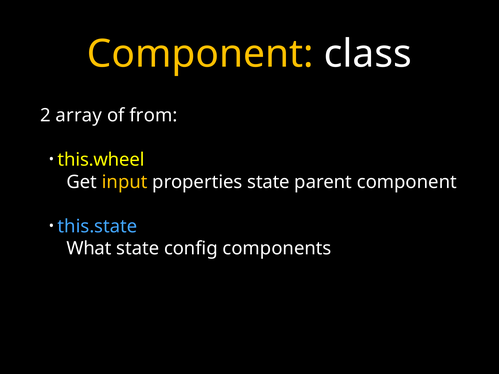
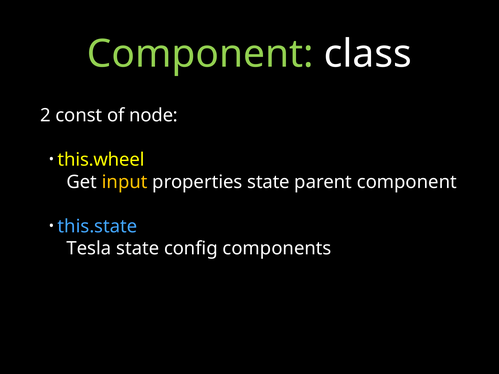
Component colour: yellow -> light green (200, 54)
array: array -> const (79, 115)
from: from -> node (154, 115)
What: What -> Tesla (89, 249)
